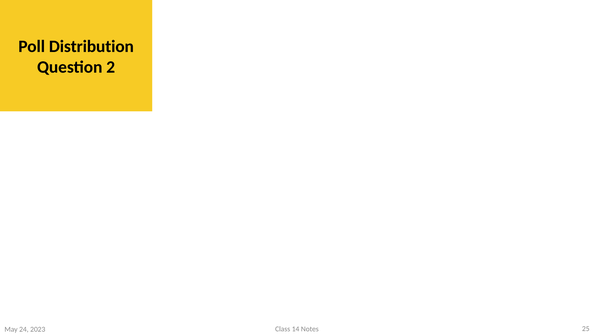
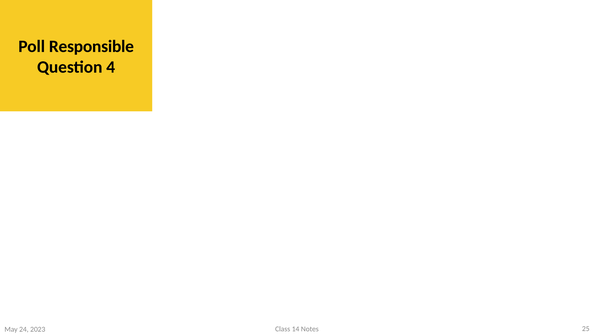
Distribution: Distribution -> Responsible (91, 46)
2: 2 -> 4 (111, 67)
